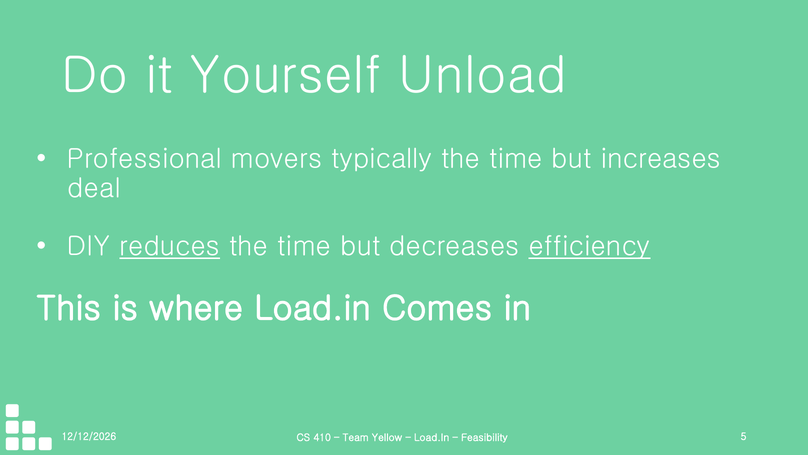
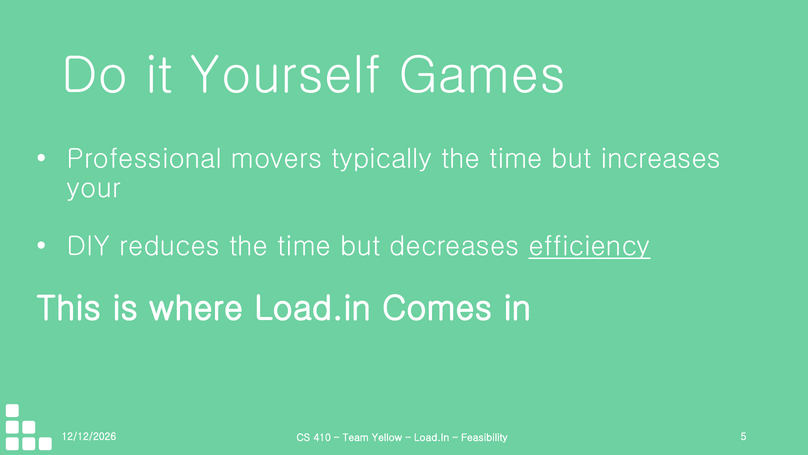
Unload: Unload -> Games (483, 75)
deal: deal -> your (94, 188)
reduces underline: present -> none (170, 246)
